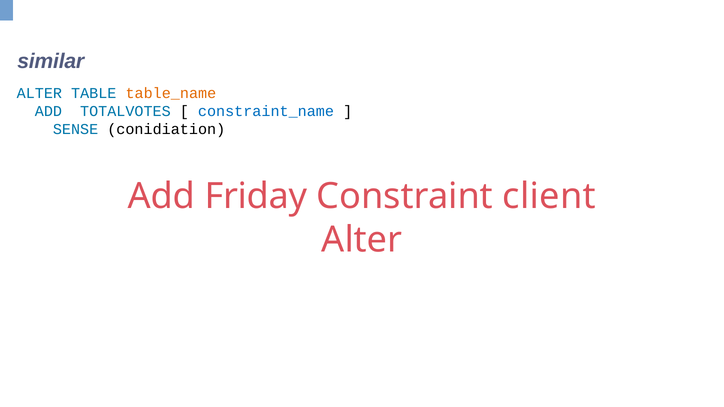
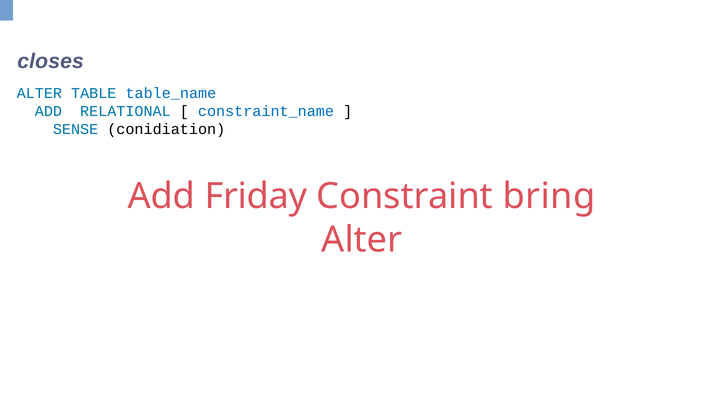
similar: similar -> closes (51, 61)
table_name colour: orange -> blue (171, 93)
TOTALVOTES: TOTALVOTES -> RELATIONAL (125, 111)
client: client -> bring (549, 196)
